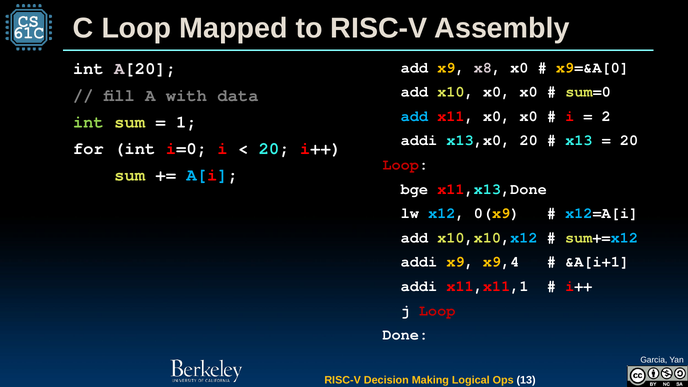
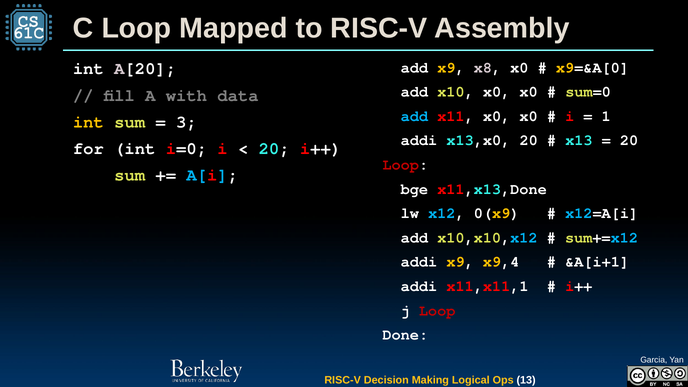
2: 2 -> 1 (606, 116)
int colour: light green -> yellow (88, 122)
1: 1 -> 3 (186, 122)
